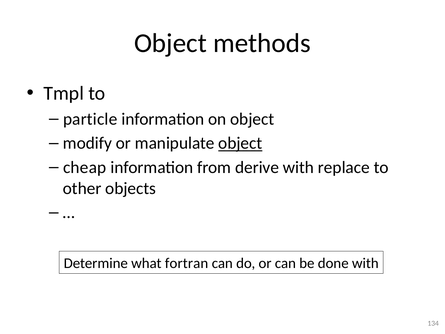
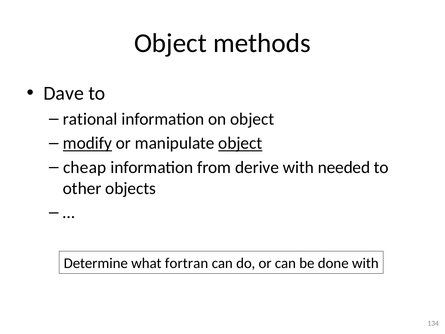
Tmpl: Tmpl -> Dave (64, 93)
particle: particle -> rational (90, 119)
modify underline: none -> present (87, 143)
replace: replace -> needed (344, 167)
